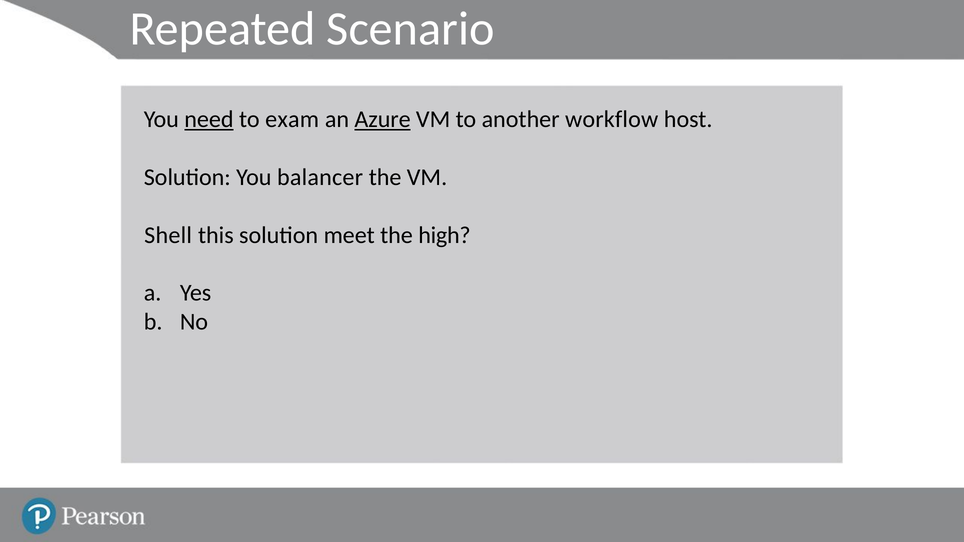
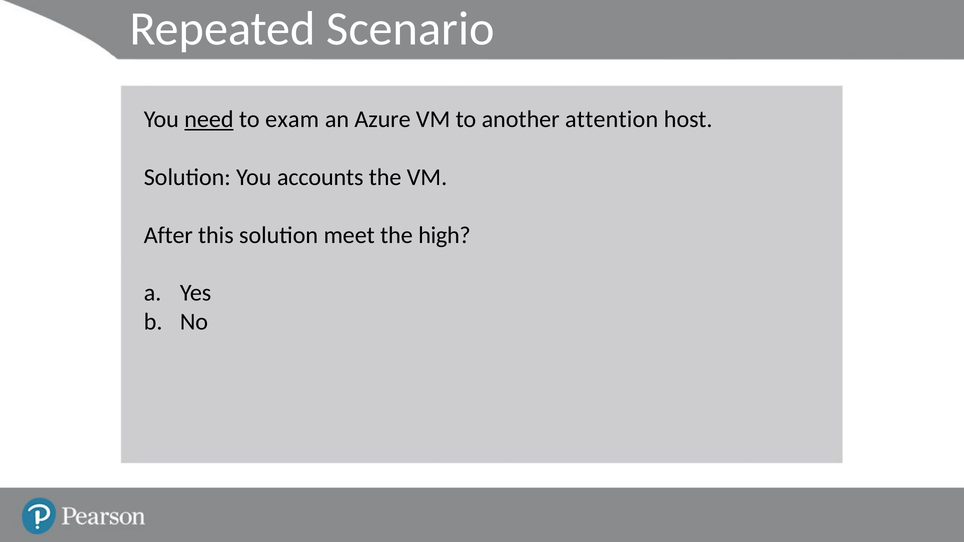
Azure underline: present -> none (383, 120)
workflow: workflow -> attention (612, 120)
balancer: balancer -> accounts (320, 177)
Shell: Shell -> After (168, 235)
